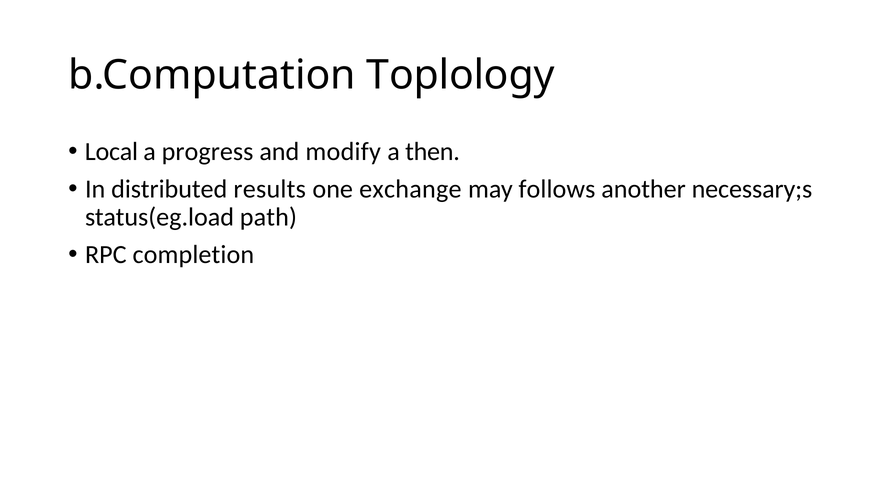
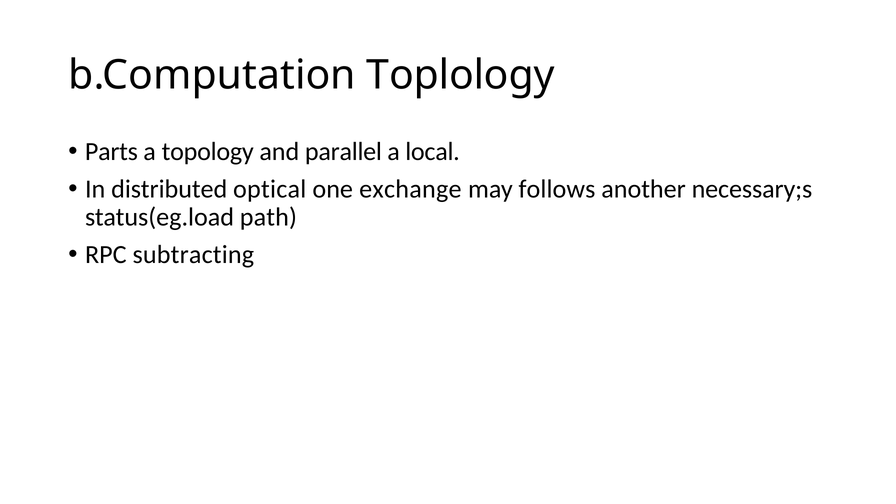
Local: Local -> Parts (111, 151)
progress: progress -> topology (208, 151)
modify: modify -> parallel (343, 151)
then: then -> local (433, 151)
results: results -> optical (270, 189)
completion: completion -> subtracting (193, 255)
